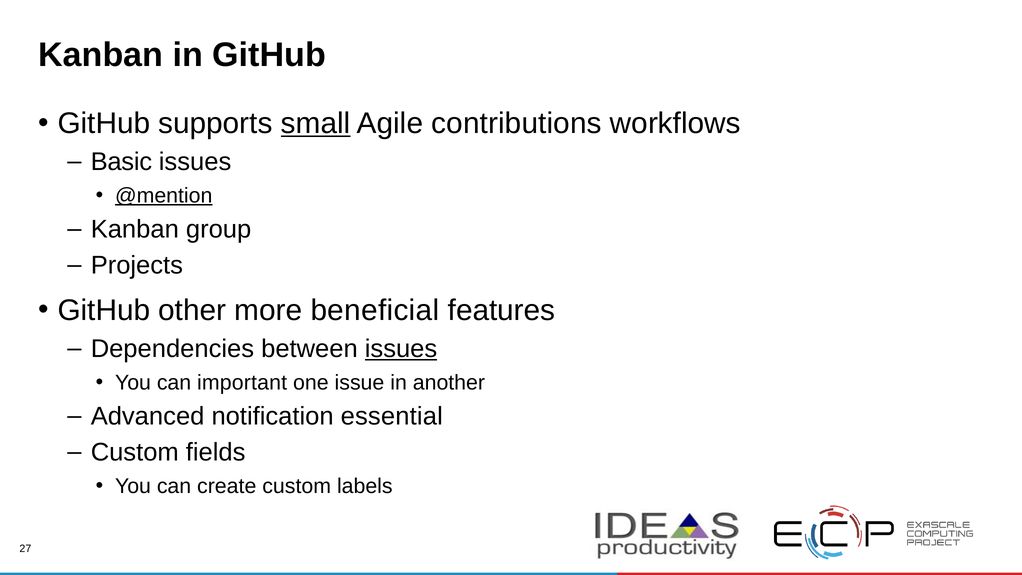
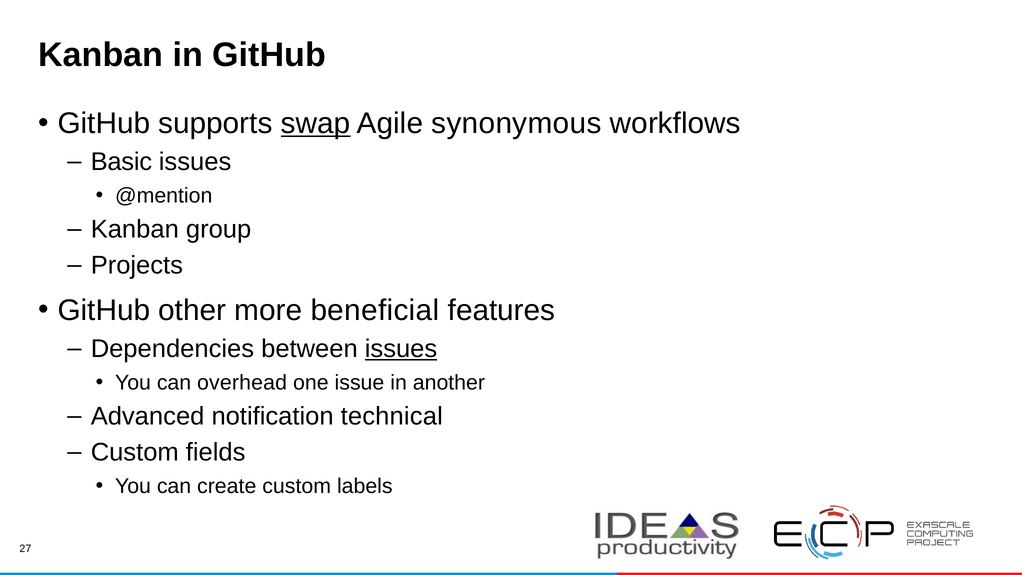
small: small -> swap (316, 123)
contributions: contributions -> synonymous (516, 123)
@mention underline: present -> none (164, 196)
important: important -> overhead (242, 383)
essential: essential -> technical (392, 416)
